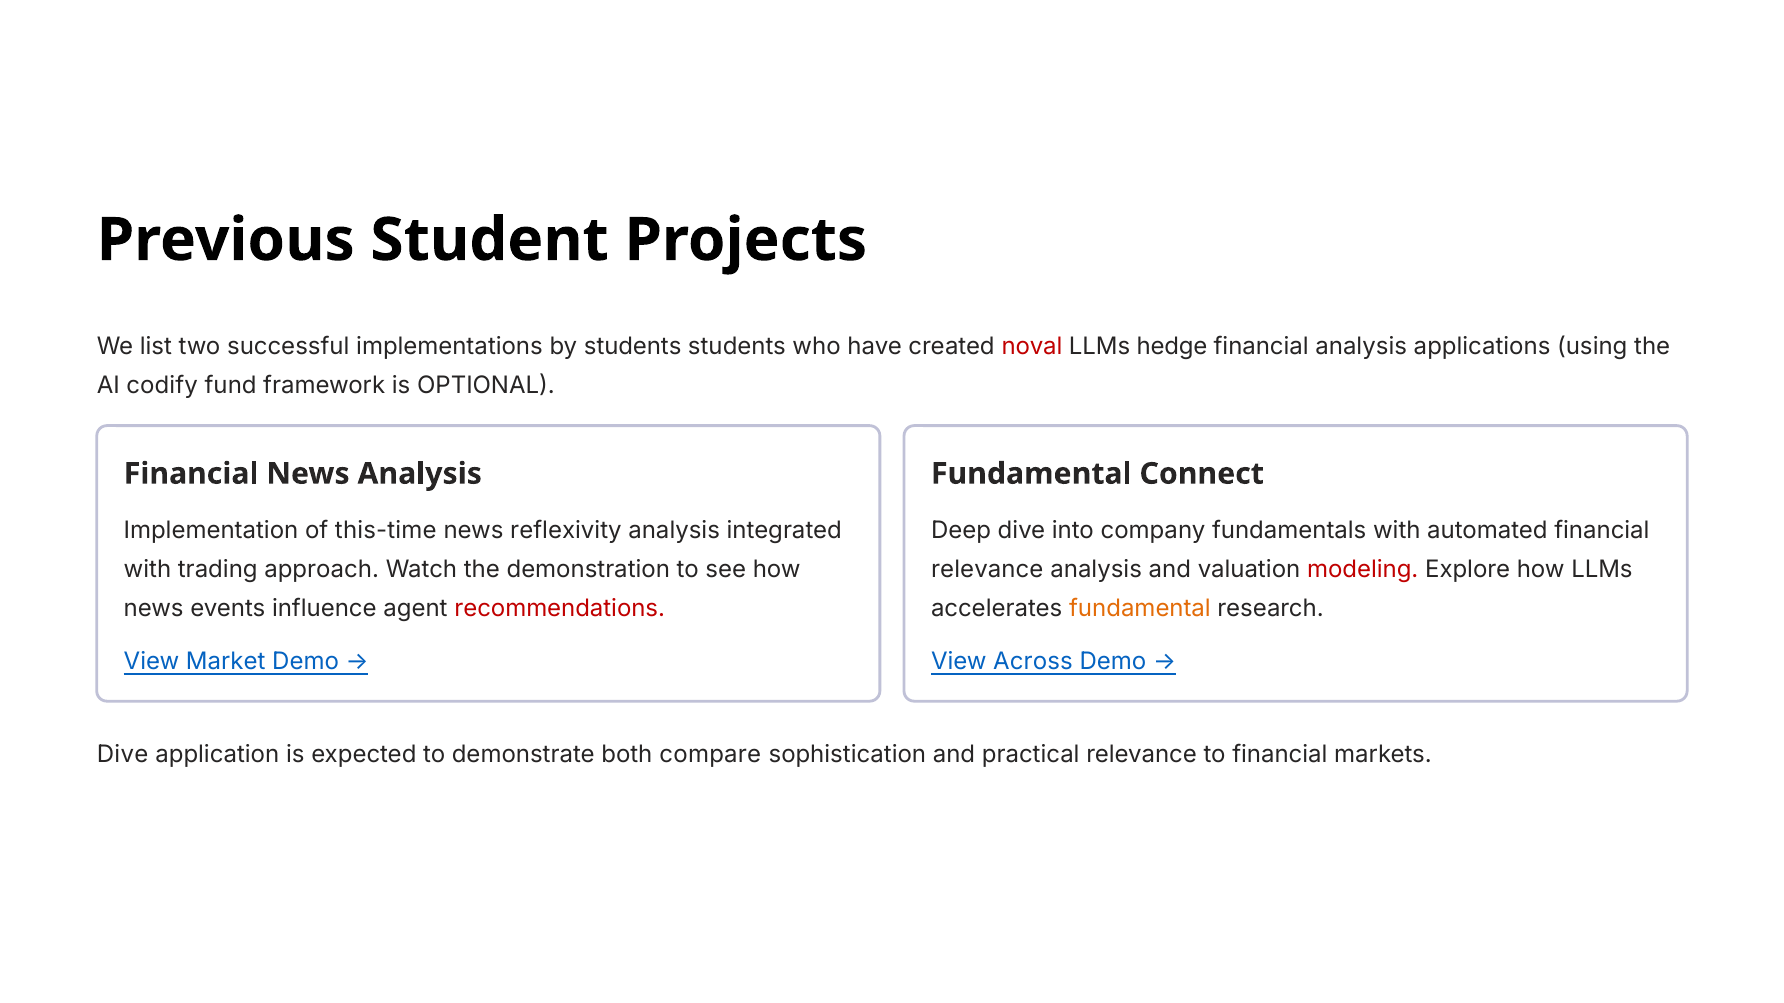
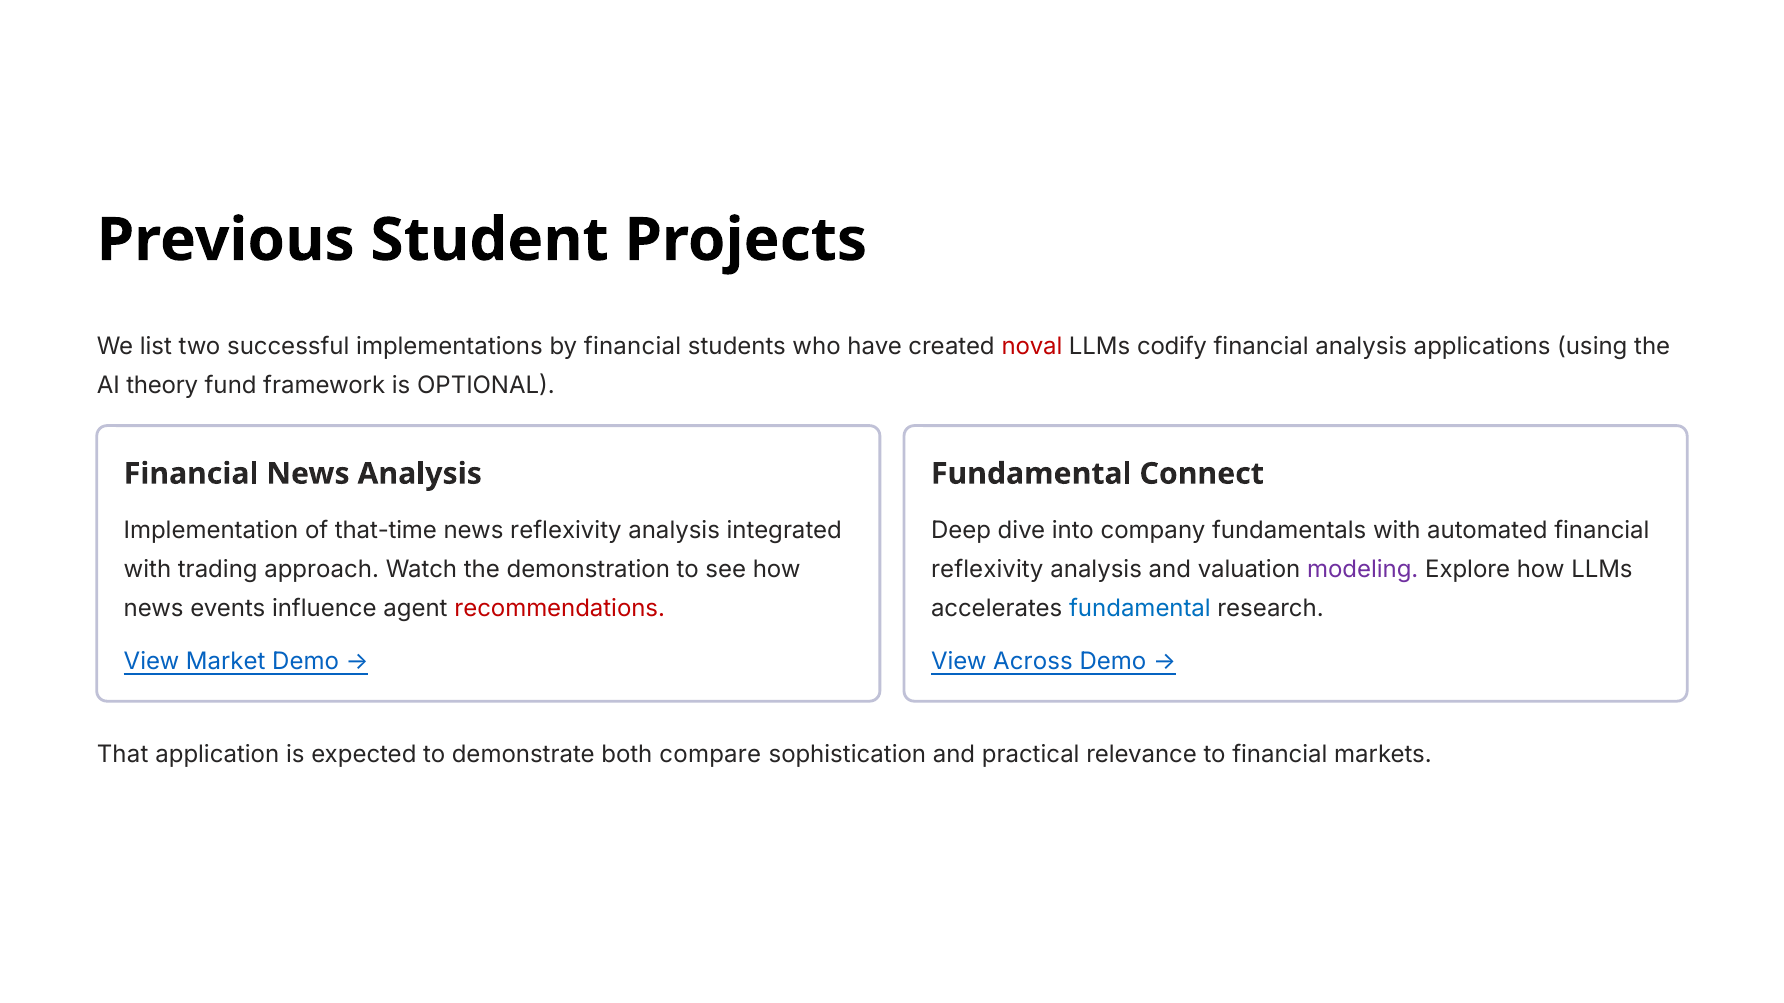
by students: students -> financial (633, 347)
hedge: hedge -> codify (1172, 347)
codify: codify -> theory (162, 386)
this-time: this-time -> that-time (386, 531)
relevance: relevance -> reflexivity (987, 570)
modeling colour: red -> purple (1363, 570)
fundamental colour: orange -> blue (1140, 609)
Dive: Dive -> That (123, 755)
